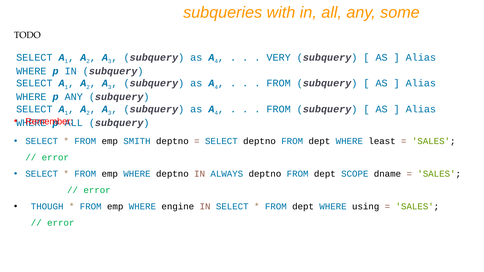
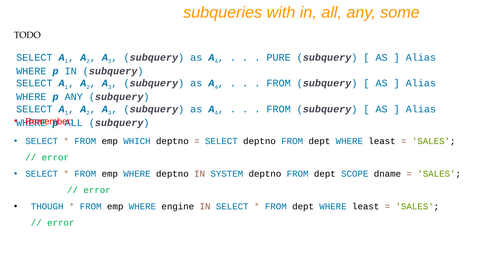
VERY: VERY -> PURE (279, 57)
SMITH: SMITH -> WHICH (137, 141)
ALWAYS: ALWAYS -> SYSTEM (227, 174)
using: using -> least (366, 207)
